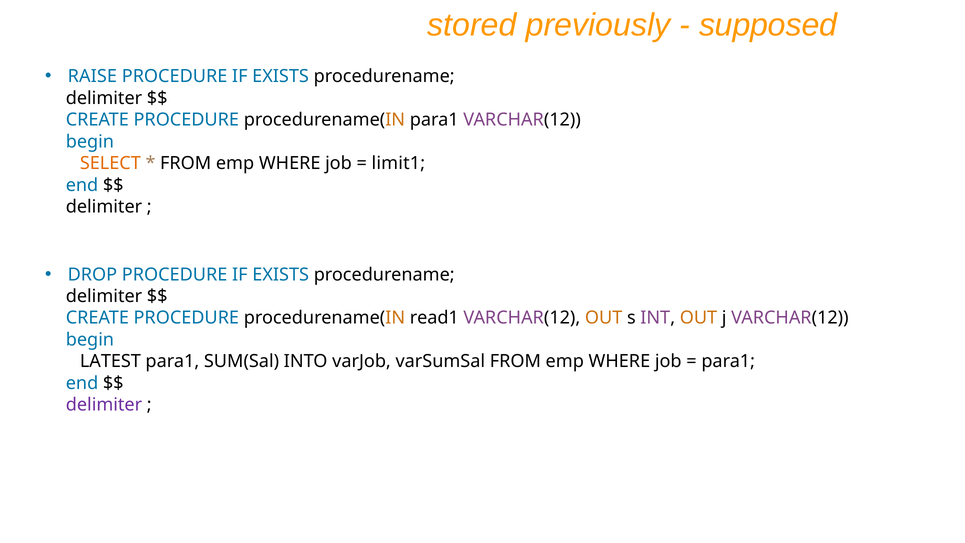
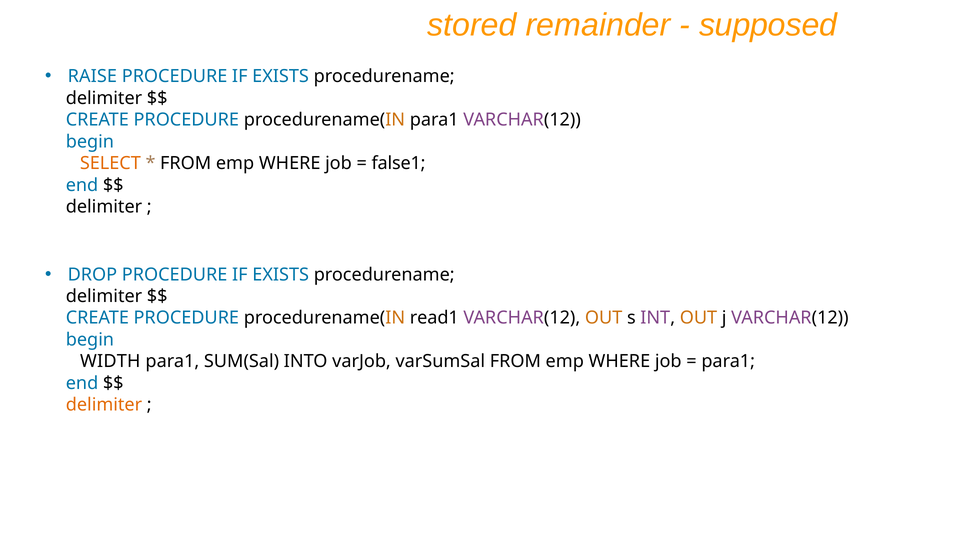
previously: previously -> remainder (598, 25)
limit1: limit1 -> false1 (399, 163)
LATEST: LATEST -> WIDTH (110, 361)
delimiter colour: purple -> orange (104, 405)
